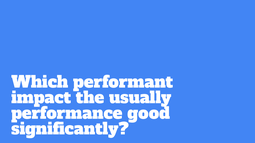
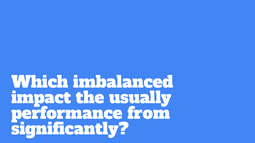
performant: performant -> imbalanced (123, 83)
good: good -> from (149, 114)
